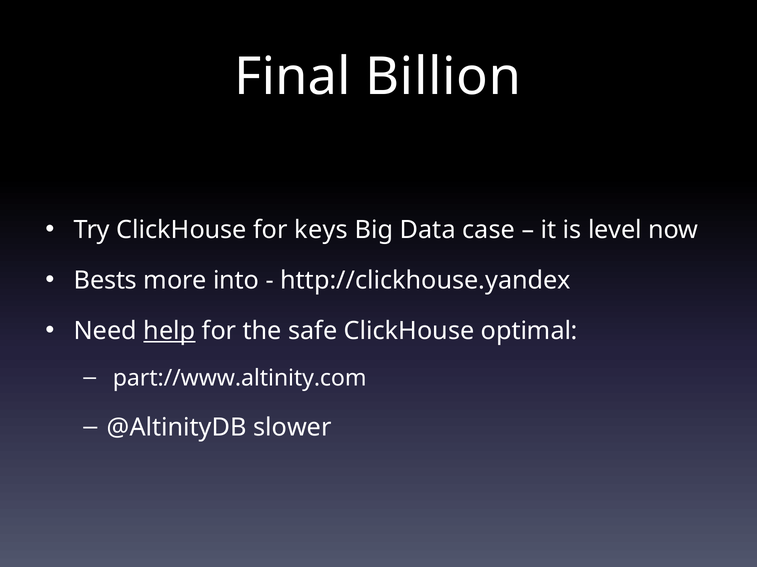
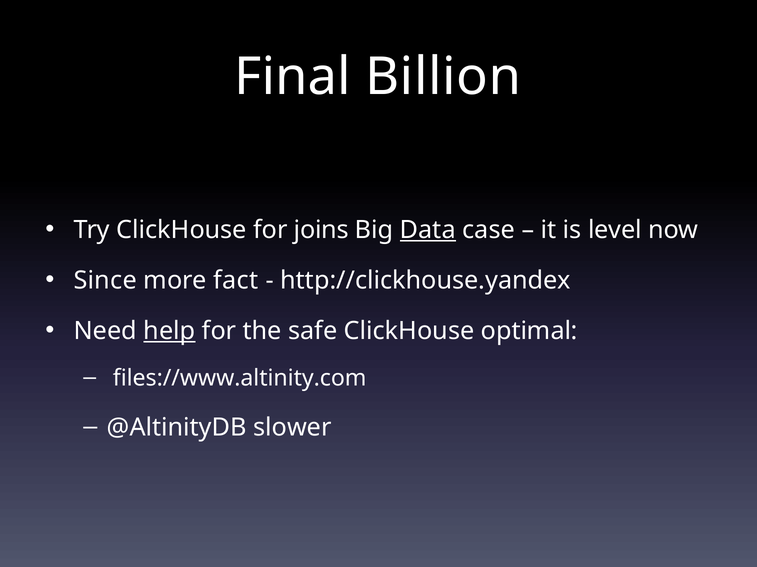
keys: keys -> joins (321, 230)
Data underline: none -> present (428, 230)
Bests: Bests -> Since (105, 281)
into: into -> fact (236, 281)
part://www.altinity.com: part://www.altinity.com -> files://www.altinity.com (240, 379)
